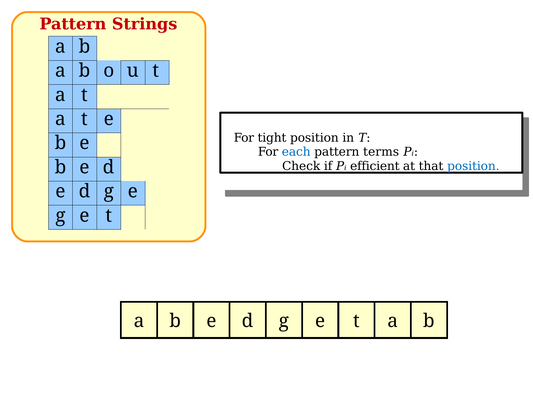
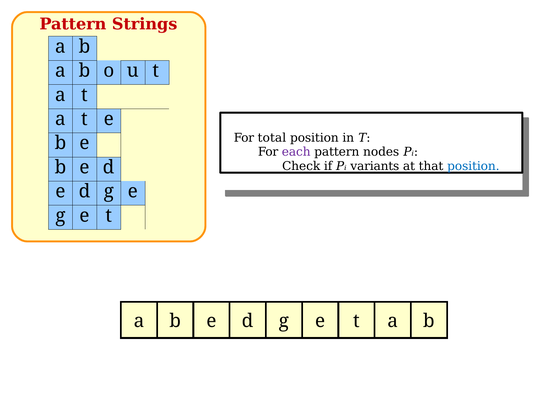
tight: tight -> total (272, 138)
each colour: blue -> purple (296, 152)
terms: terms -> nodes (381, 152)
efficient: efficient -> variants (375, 166)
